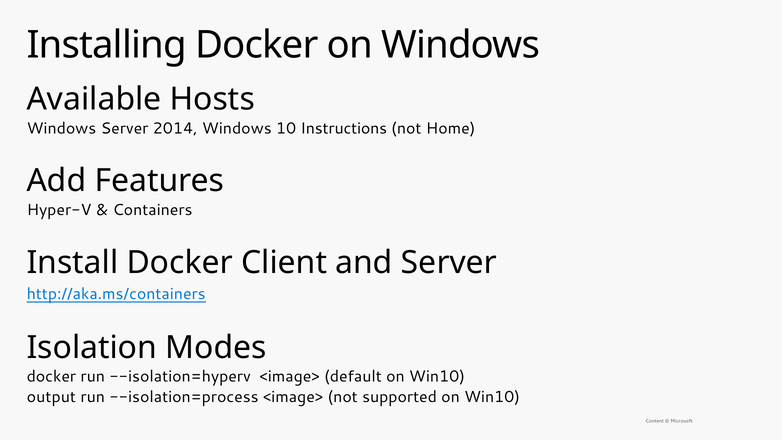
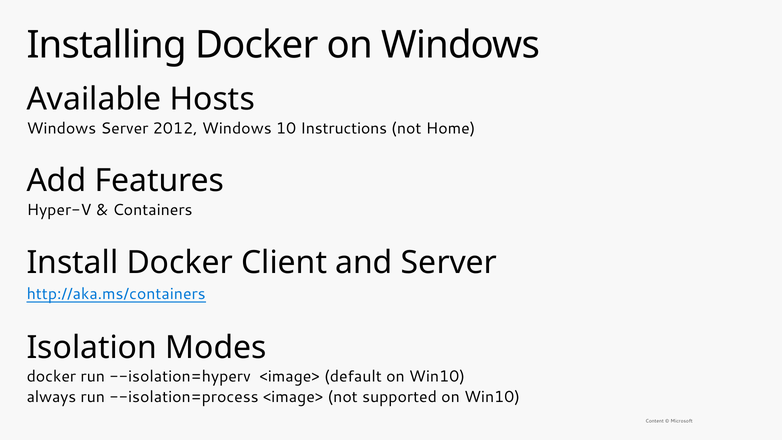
2014: 2014 -> 2012 (175, 128)
output: output -> always (51, 397)
